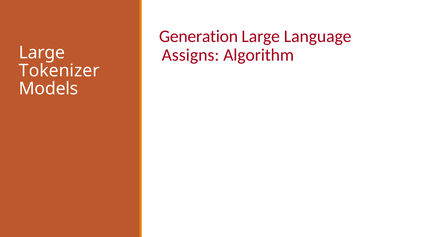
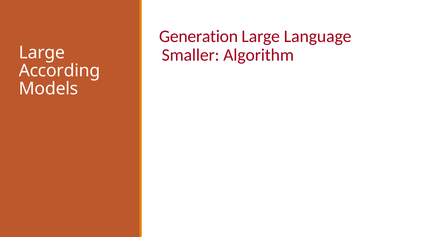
Assigns: Assigns -> Smaller (191, 55)
Tokenizer: Tokenizer -> According (59, 71)
